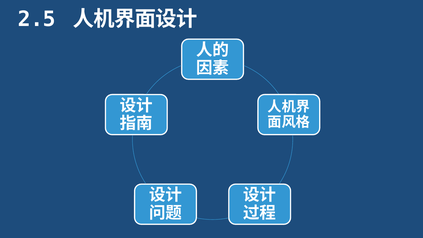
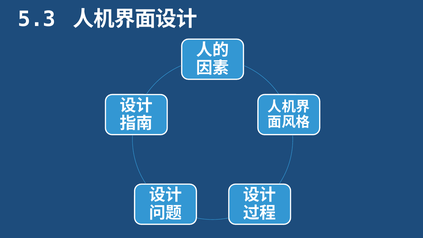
2.5: 2.5 -> 5.3 (37, 19)
